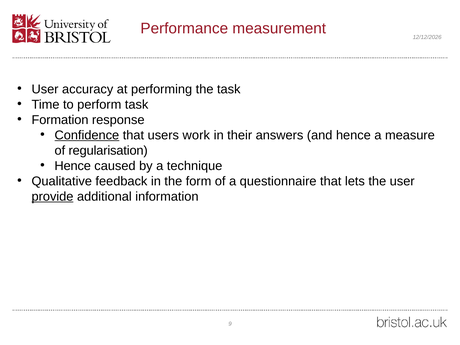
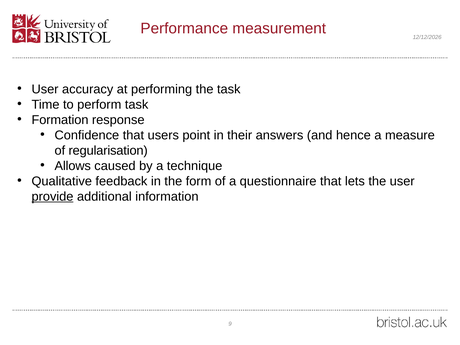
Confidence underline: present -> none (87, 135)
work: work -> point (196, 135)
Hence: Hence -> Allows (73, 166)
